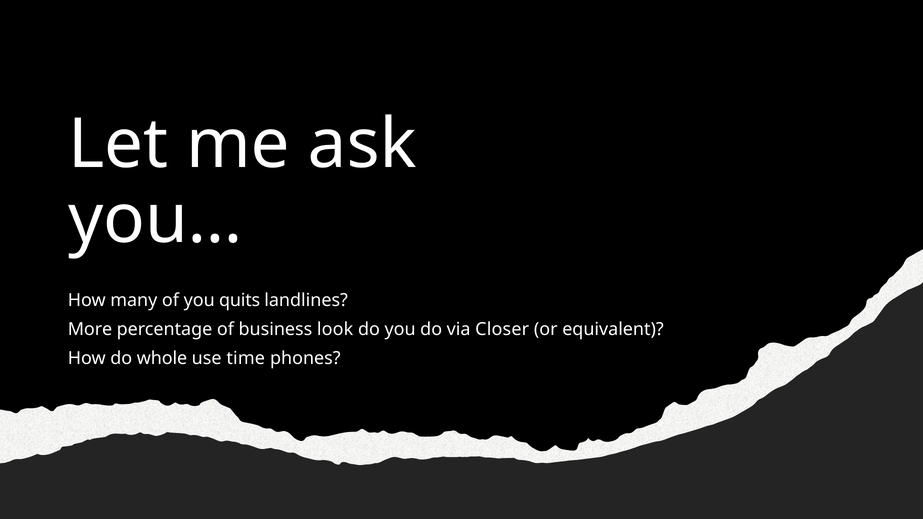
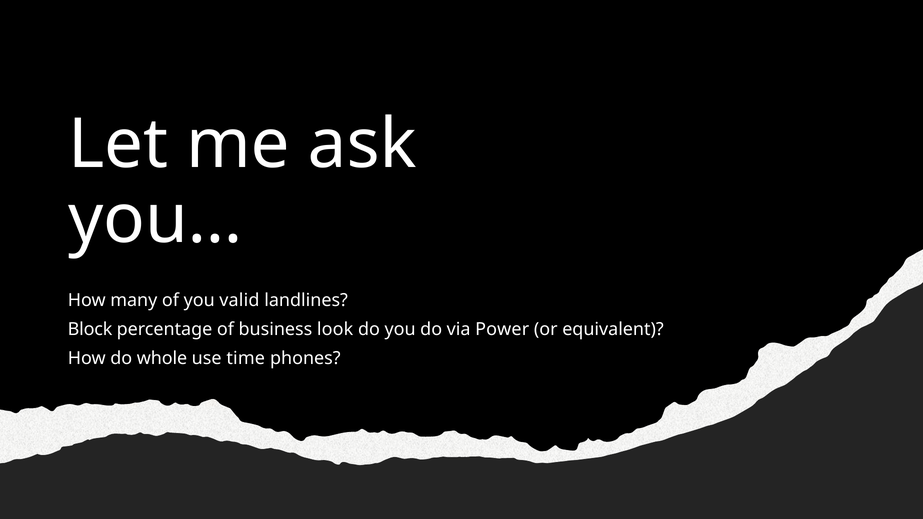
quits: quits -> valid (239, 300)
More: More -> Block (90, 329)
Closer: Closer -> Power (502, 329)
